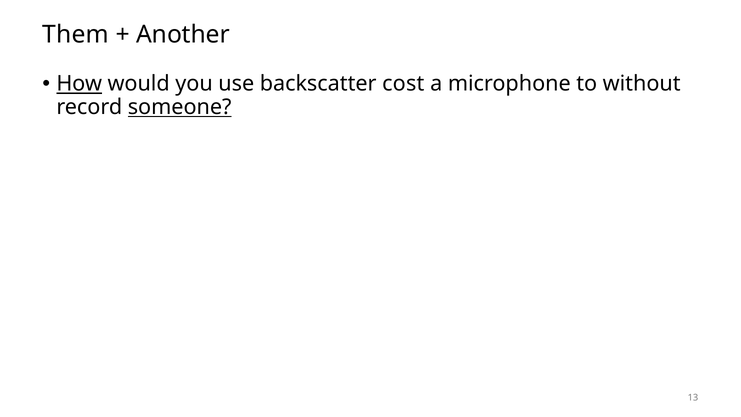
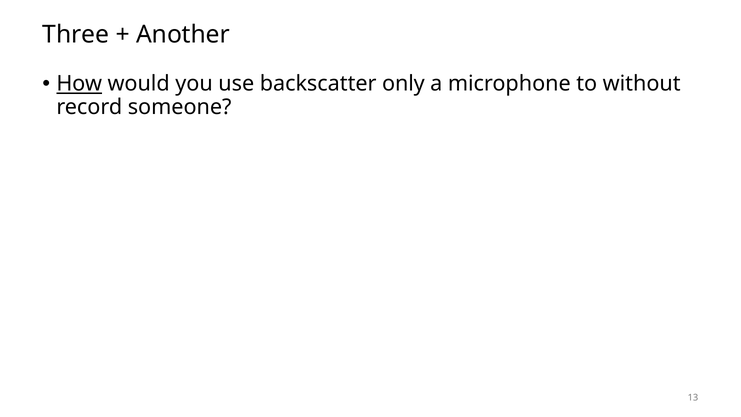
Them: Them -> Three (76, 35)
cost: cost -> only (403, 84)
someone underline: present -> none (180, 107)
